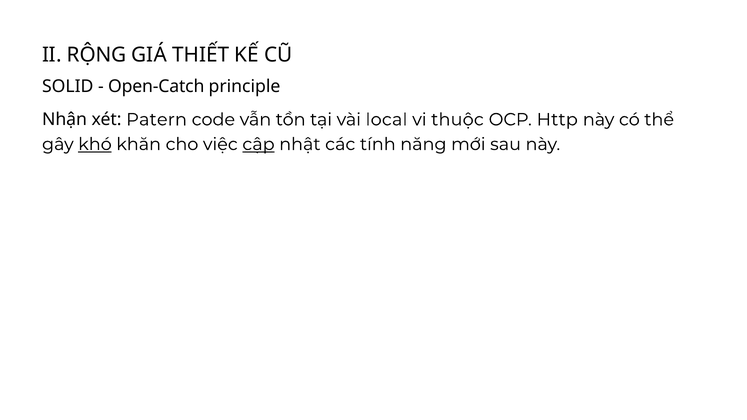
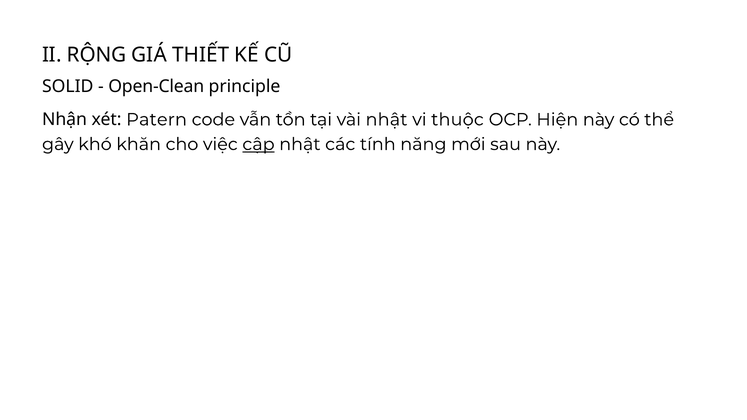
Open-Catch: Open-Catch -> Open-Clean (156, 87)
local: local -> nhật (387, 120)
Http: Http -> Hiện (557, 120)
khó underline: present -> none (95, 144)
